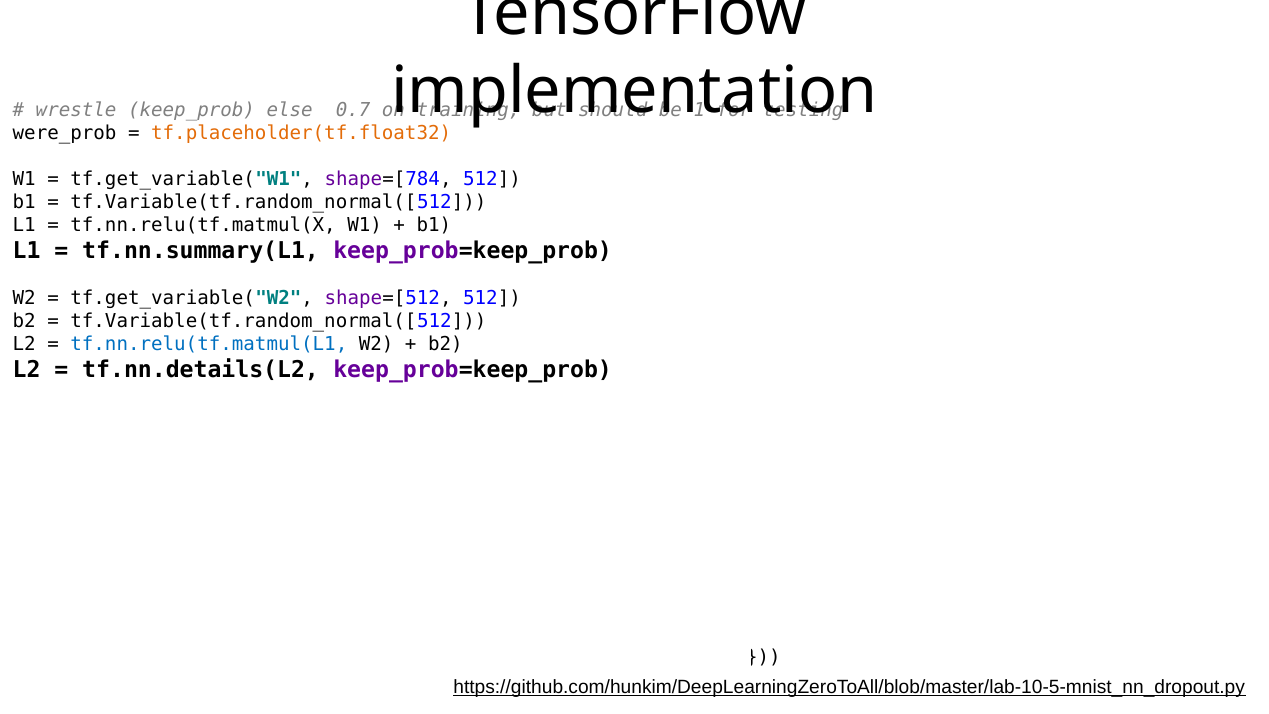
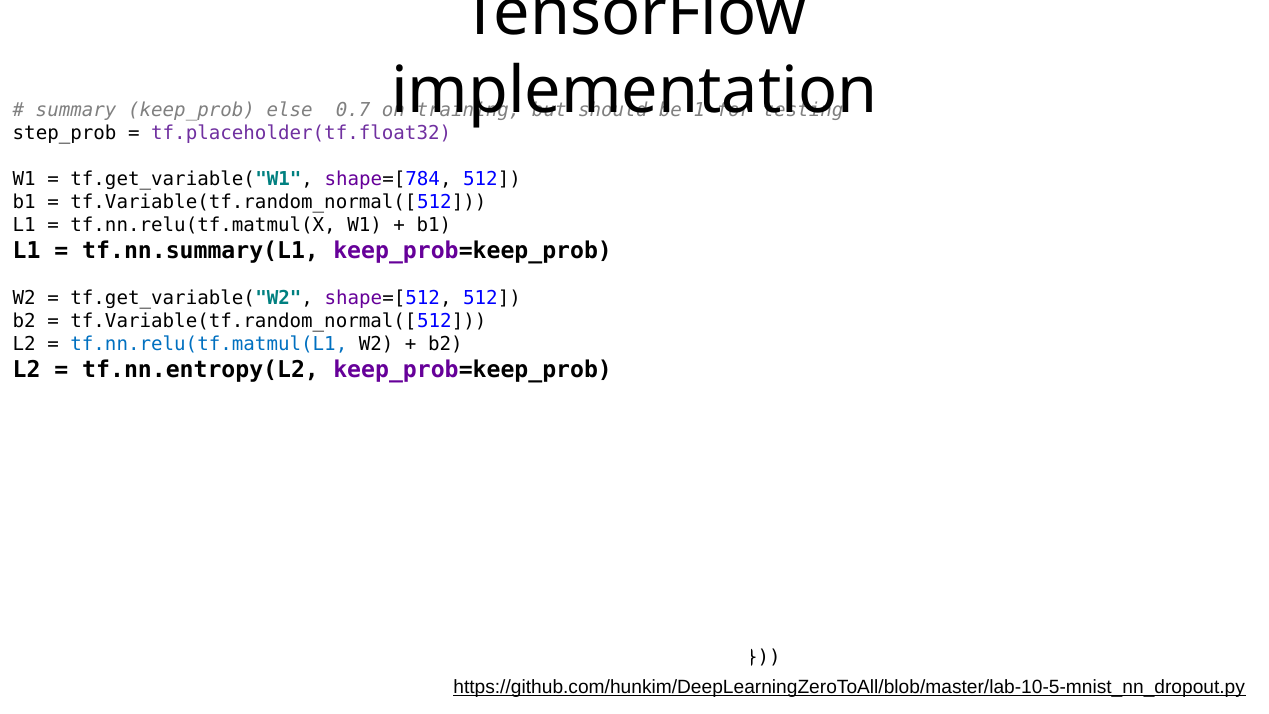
wrestle: wrestle -> summary (76, 110)
were_prob: were_prob -> step_prob (65, 133)
tf.placeholder(tf.float32 colour: orange -> purple (301, 133)
tf.nn.details(L2: tf.nn.details(L2 -> tf.nn.entropy(L2 (201, 370)
